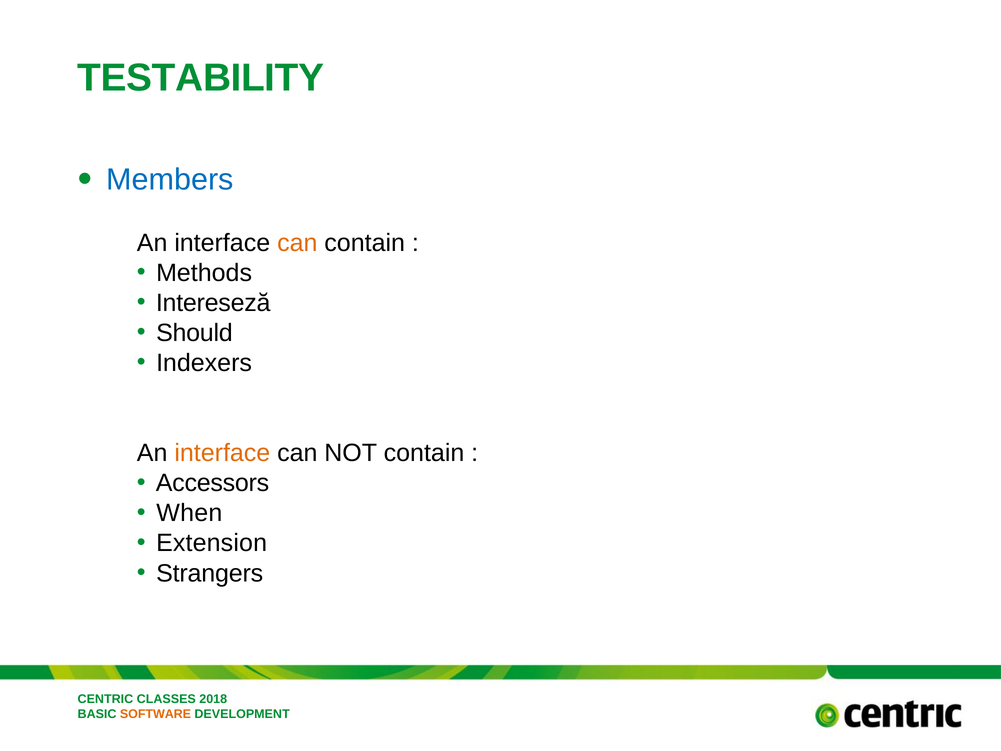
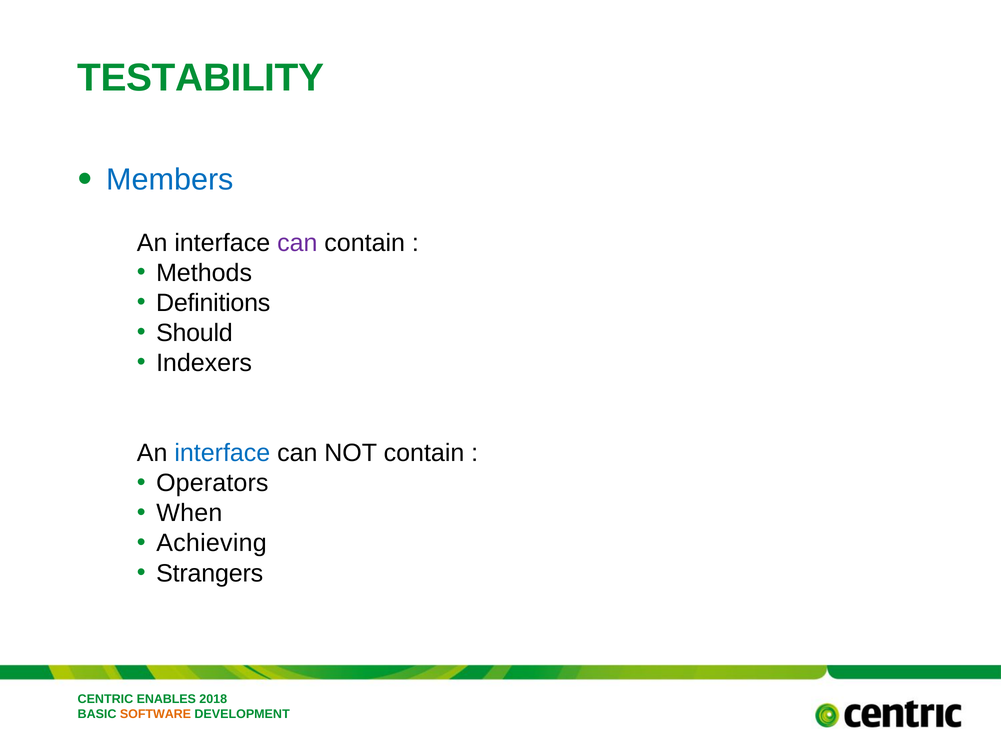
can colour: orange -> purple (297, 243)
Intereseză: Intereseză -> Definitions (213, 303)
interface colour: orange -> blue (222, 453)
Accessors: Accessors -> Operators (212, 483)
Extension: Extension -> Achieving (212, 543)
CLASSES: CLASSES -> ENABLES (166, 699)
